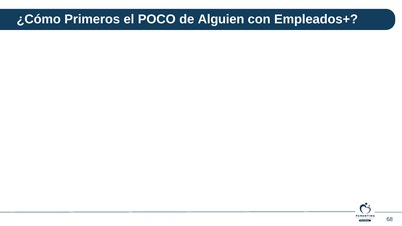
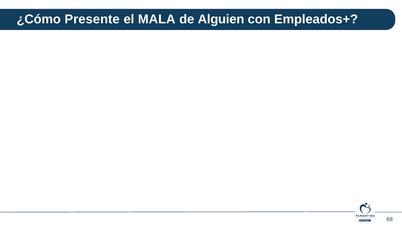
Primeros: Primeros -> Presente (92, 19)
POCO: POCO -> MALA (157, 19)
